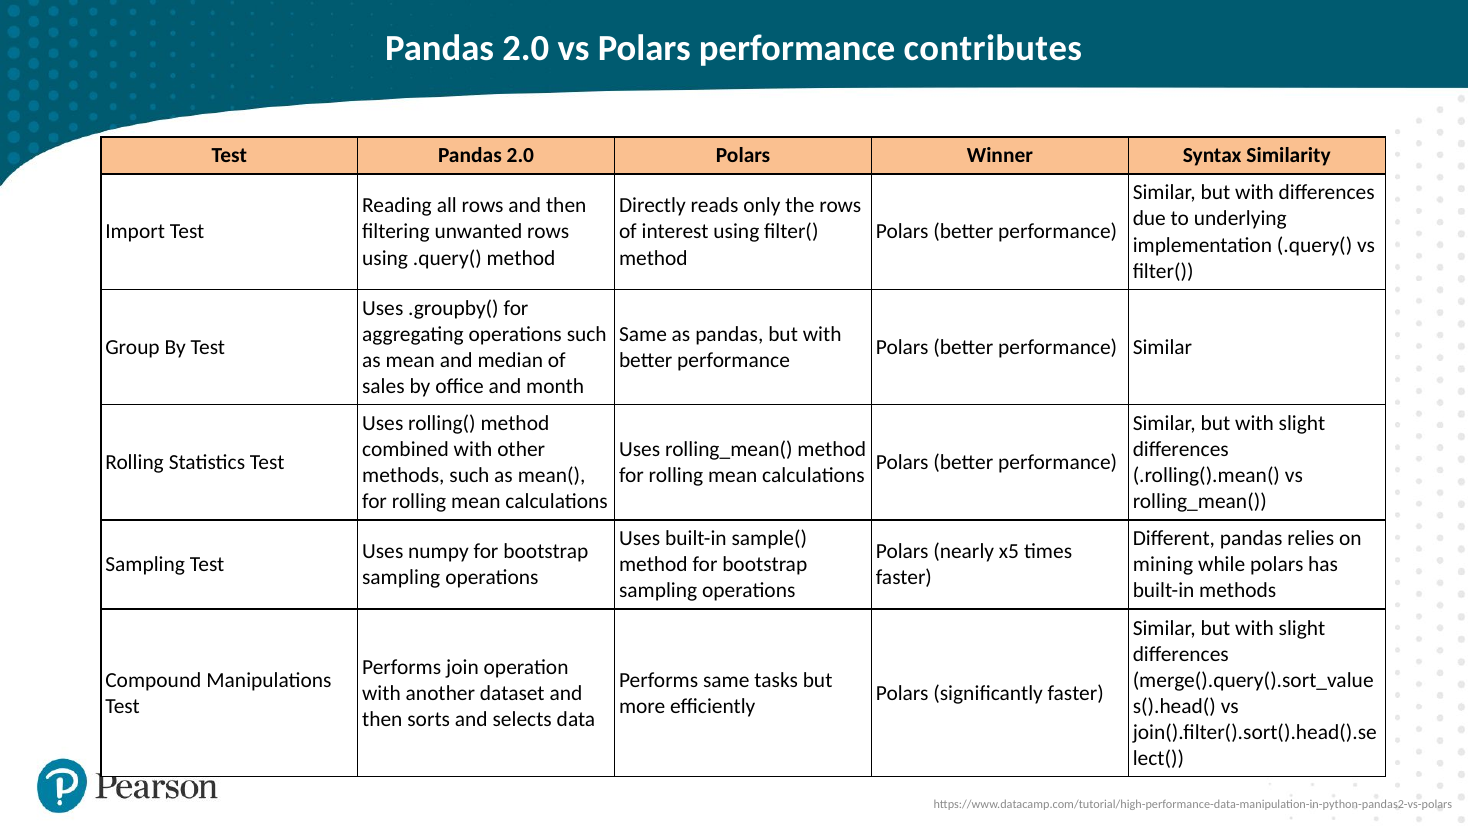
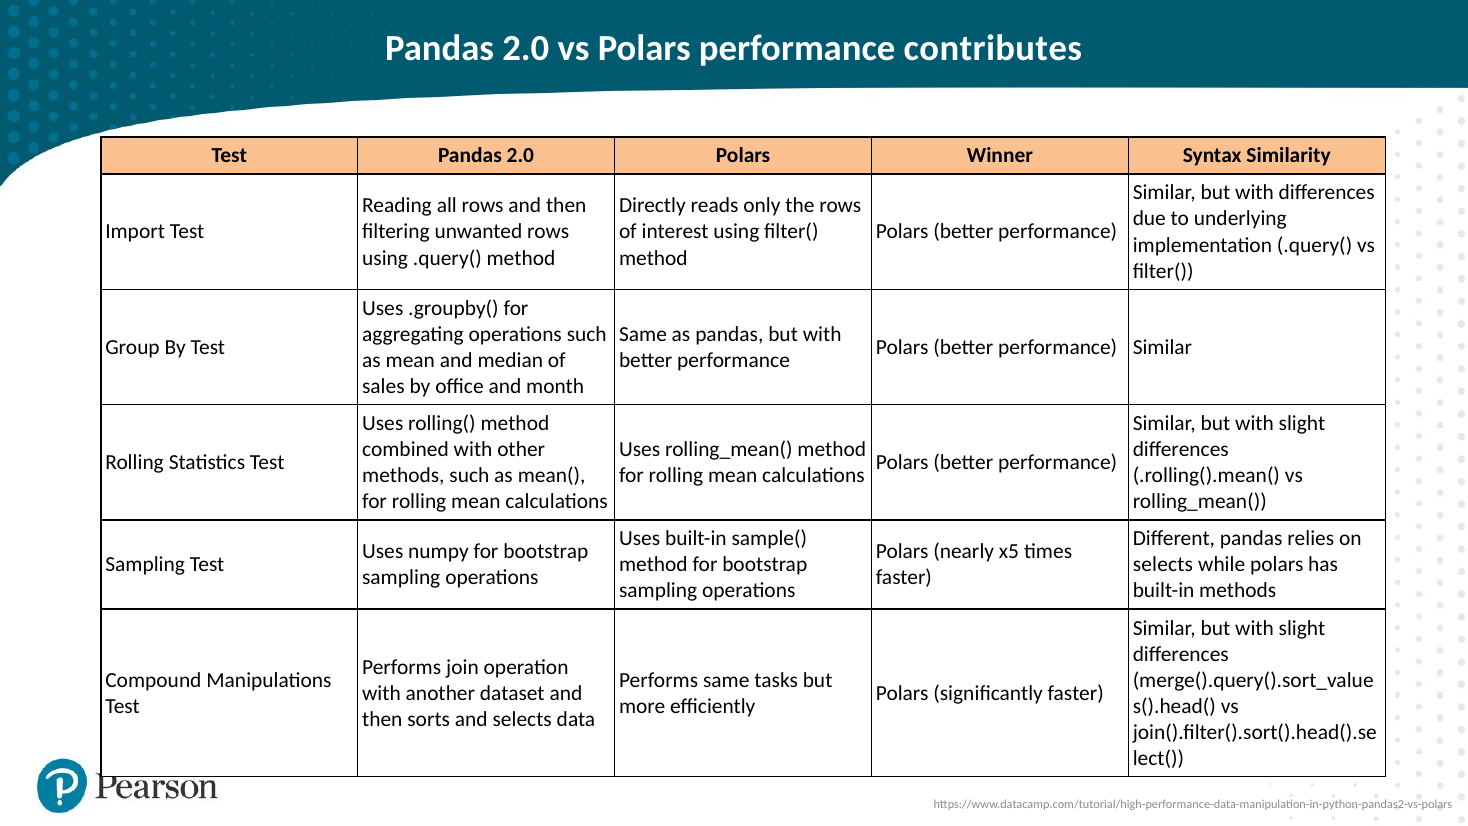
mining: mining -> selects (1163, 565)
